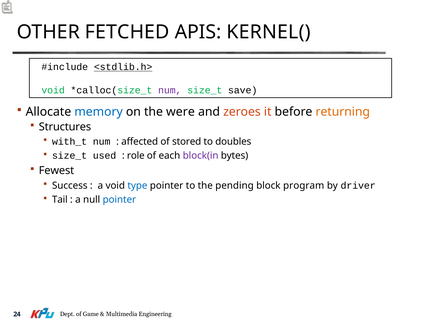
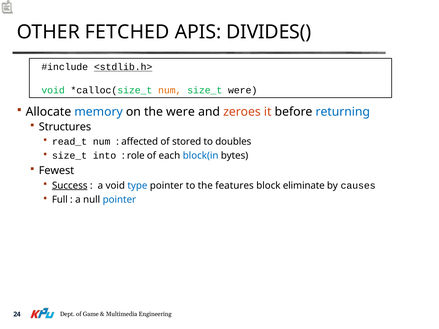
KERNEL(: KERNEL( -> DIVIDES( (269, 32)
num colour: purple -> orange (170, 90)
size_t save: save -> were (243, 90)
returning colour: orange -> blue (343, 112)
with_t: with_t -> read_t (70, 142)
used: used -> into (105, 156)
block(in colour: purple -> blue (201, 156)
Success underline: none -> present (70, 186)
pending: pending -> features (235, 186)
program: program -> eliminate (304, 186)
driver: driver -> causes (358, 186)
Tail: Tail -> Full (60, 200)
